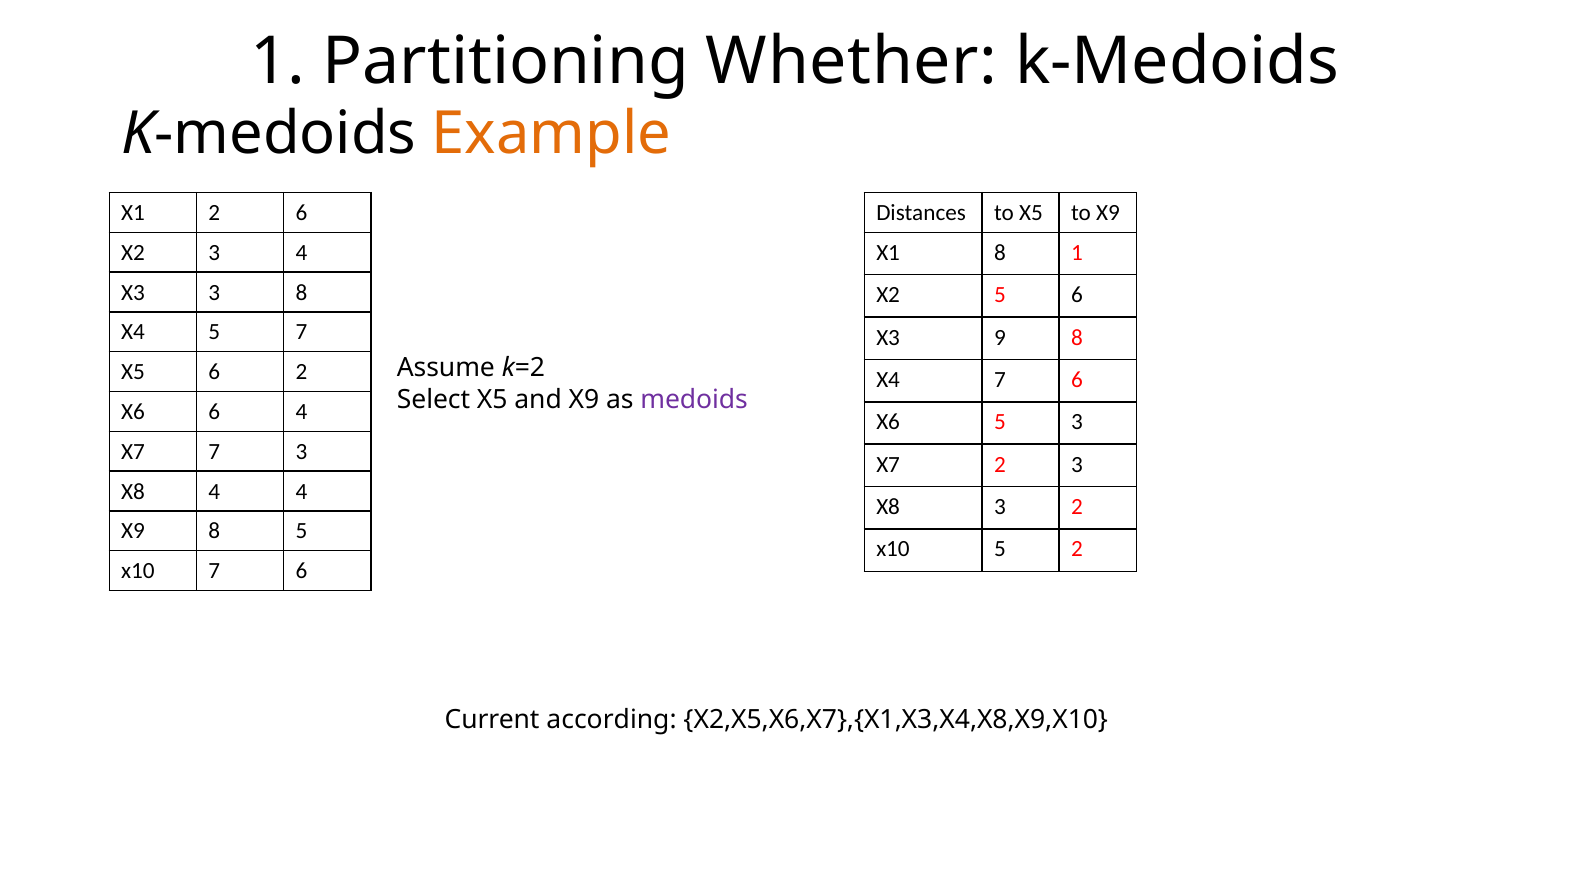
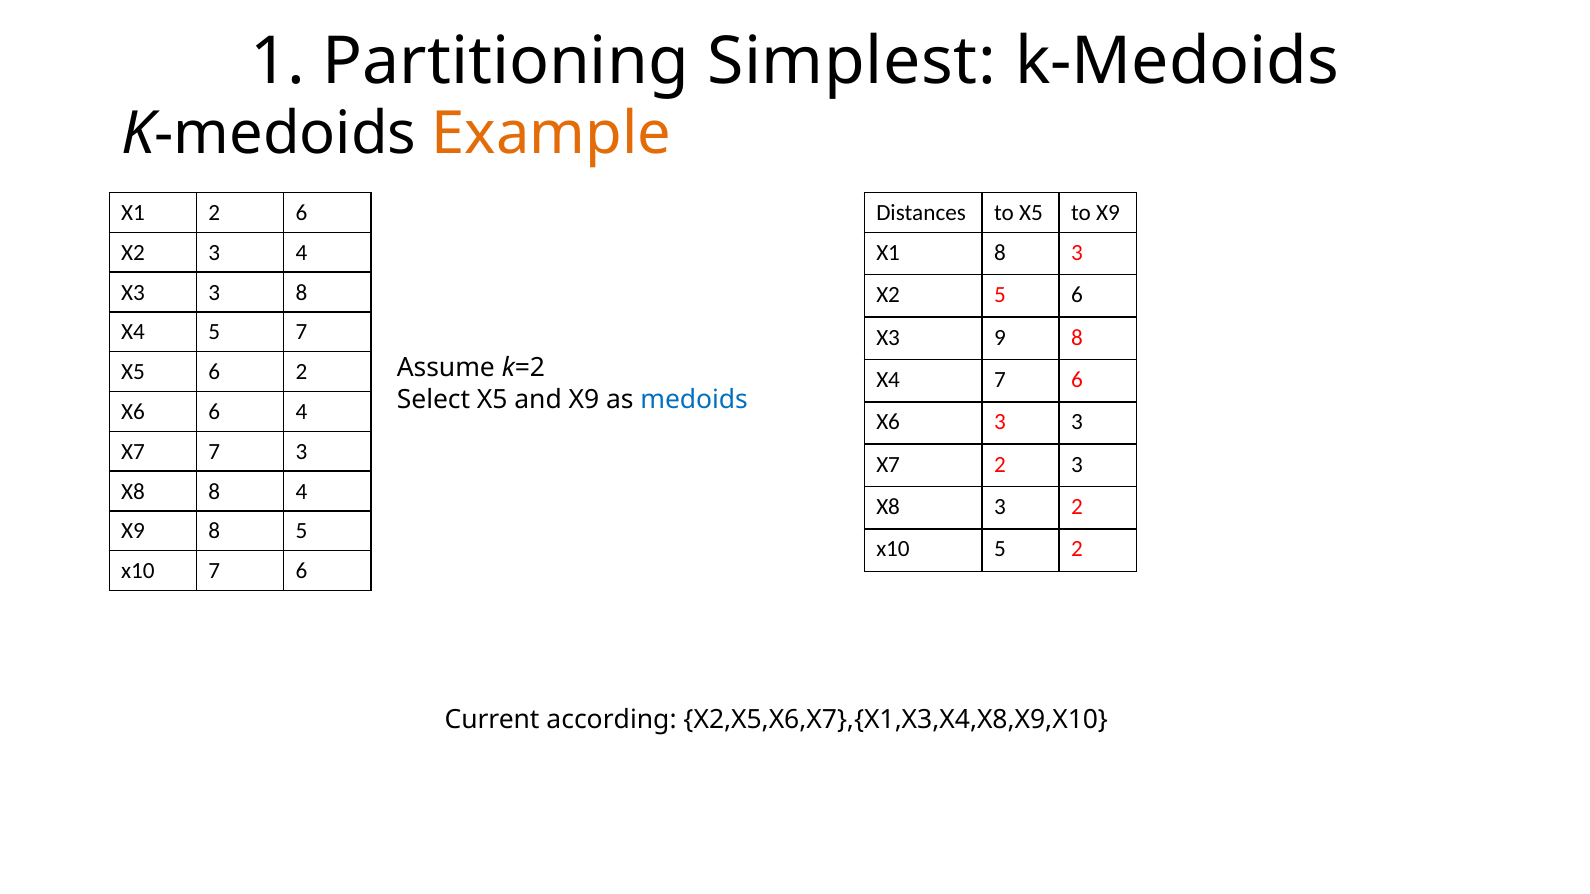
Whether: Whether -> Simplest (852, 62)
8 1: 1 -> 3 (1077, 253)
medoids colour: purple -> blue (694, 400)
X6 5: 5 -> 3 (1000, 422)
X8 4: 4 -> 8 (214, 492)
